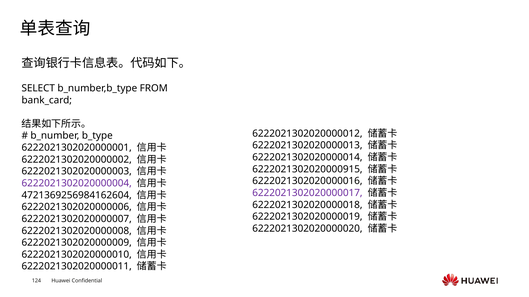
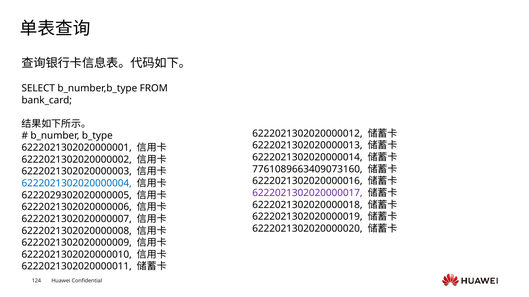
6222021302020000915: 6222021302020000915 -> 7761089663409073160 (307, 169)
6222021302020000004 colour: purple -> blue (77, 184)
4721369256984162604: 4721369256984162604 -> 6222029302020000005 (77, 195)
